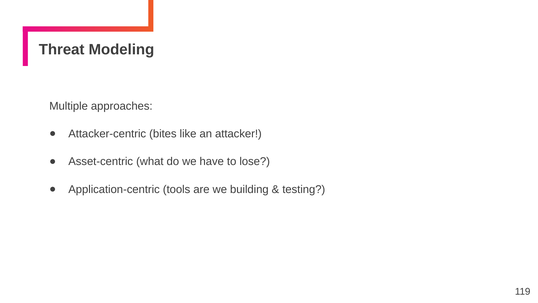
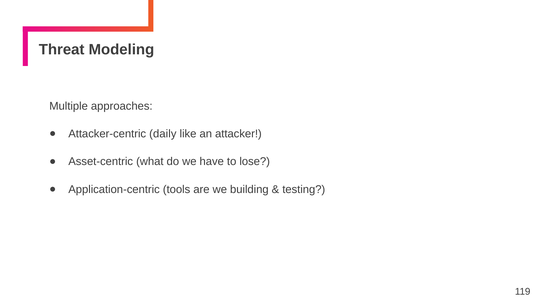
bites: bites -> daily (163, 134)
